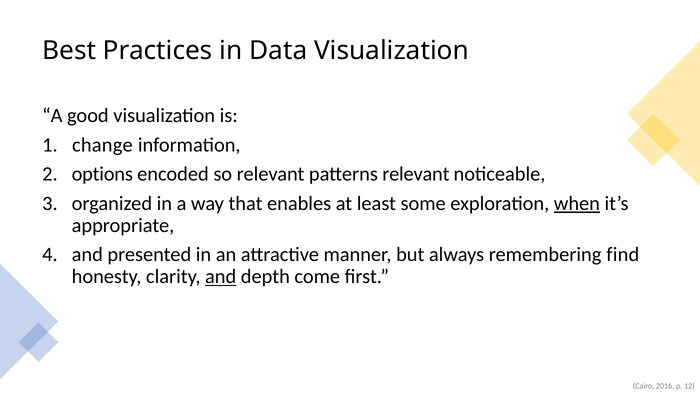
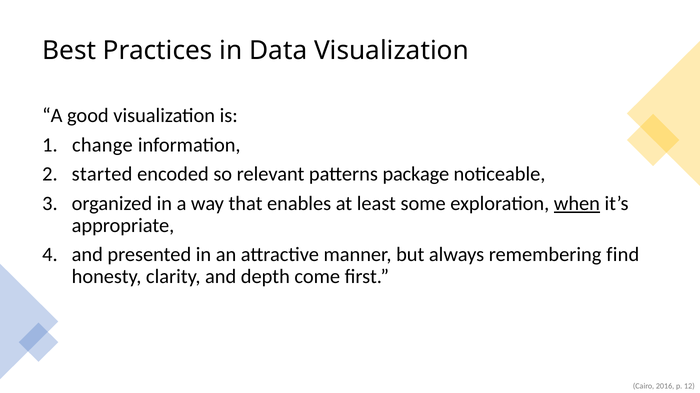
options: options -> started (102, 174)
patterns relevant: relevant -> package (416, 174)
and underline: present -> none (221, 277)
